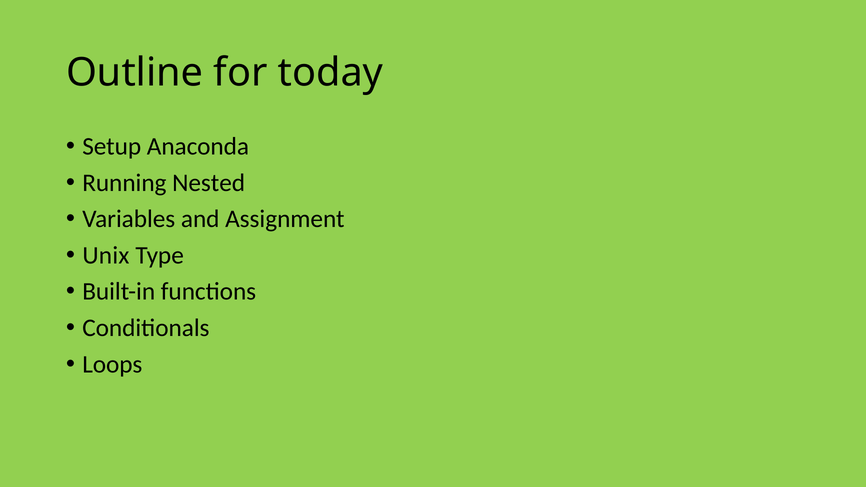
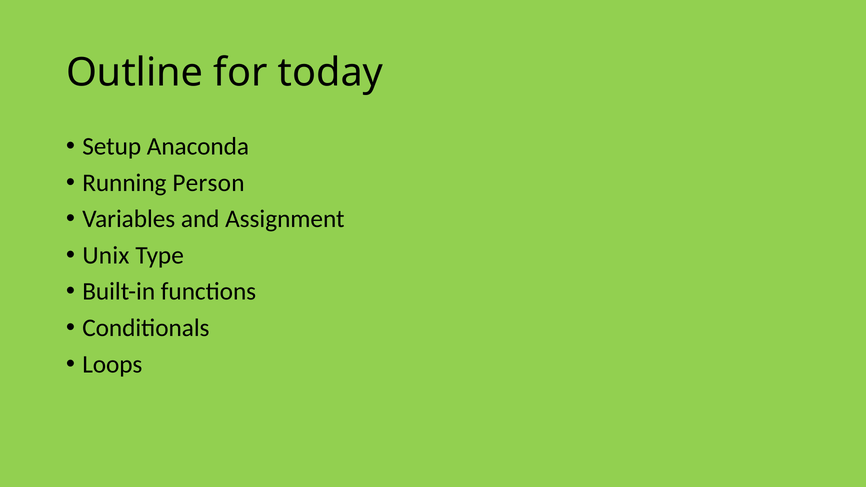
Nested: Nested -> Person (208, 183)
